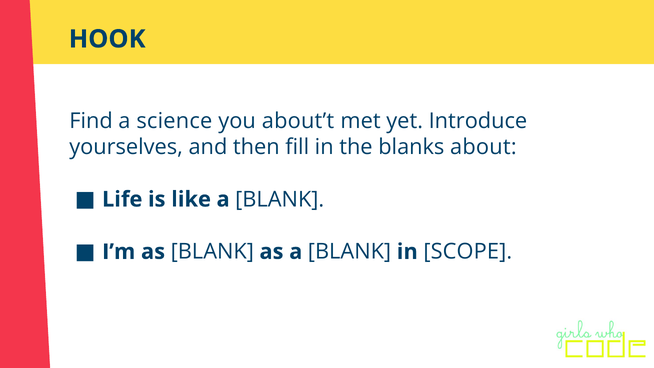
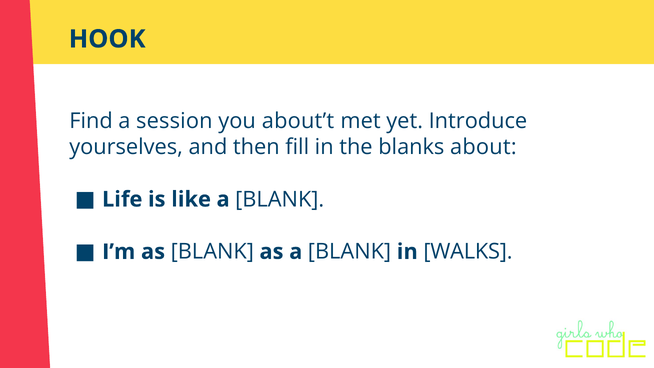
science: science -> session (174, 121)
SCOPE: SCOPE -> WALKS (468, 252)
